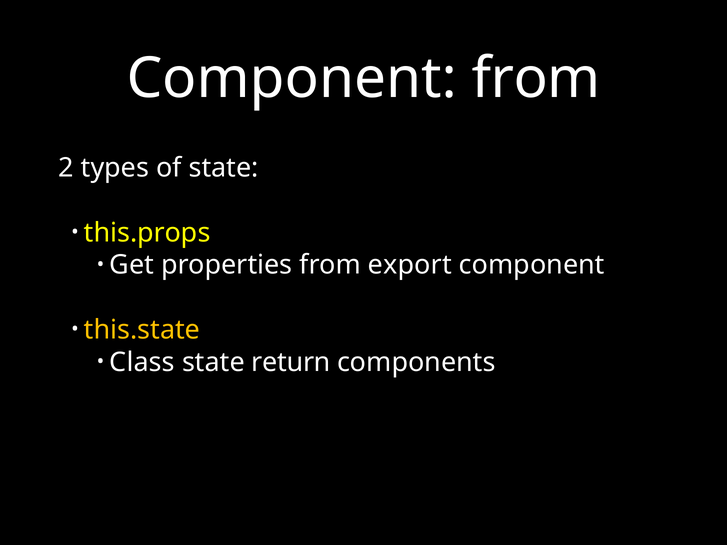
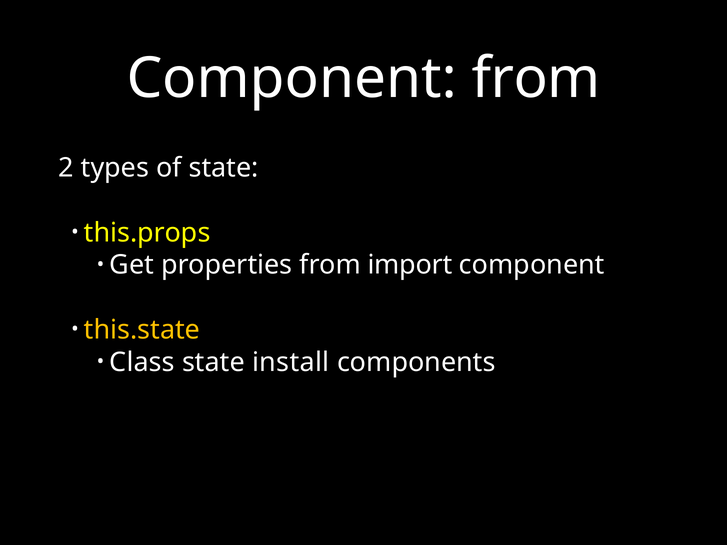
export: export -> import (410, 265)
return: return -> install (291, 362)
